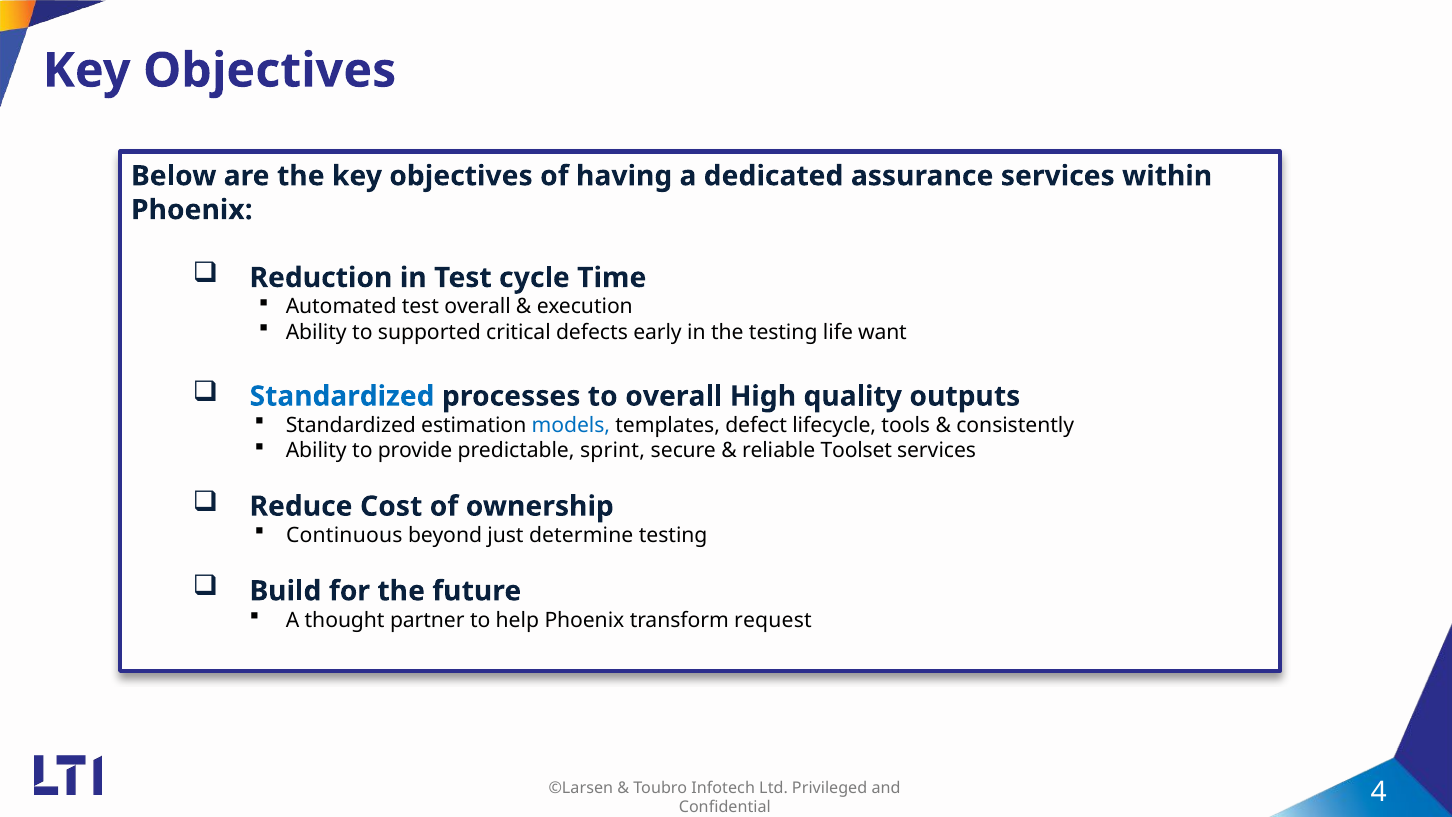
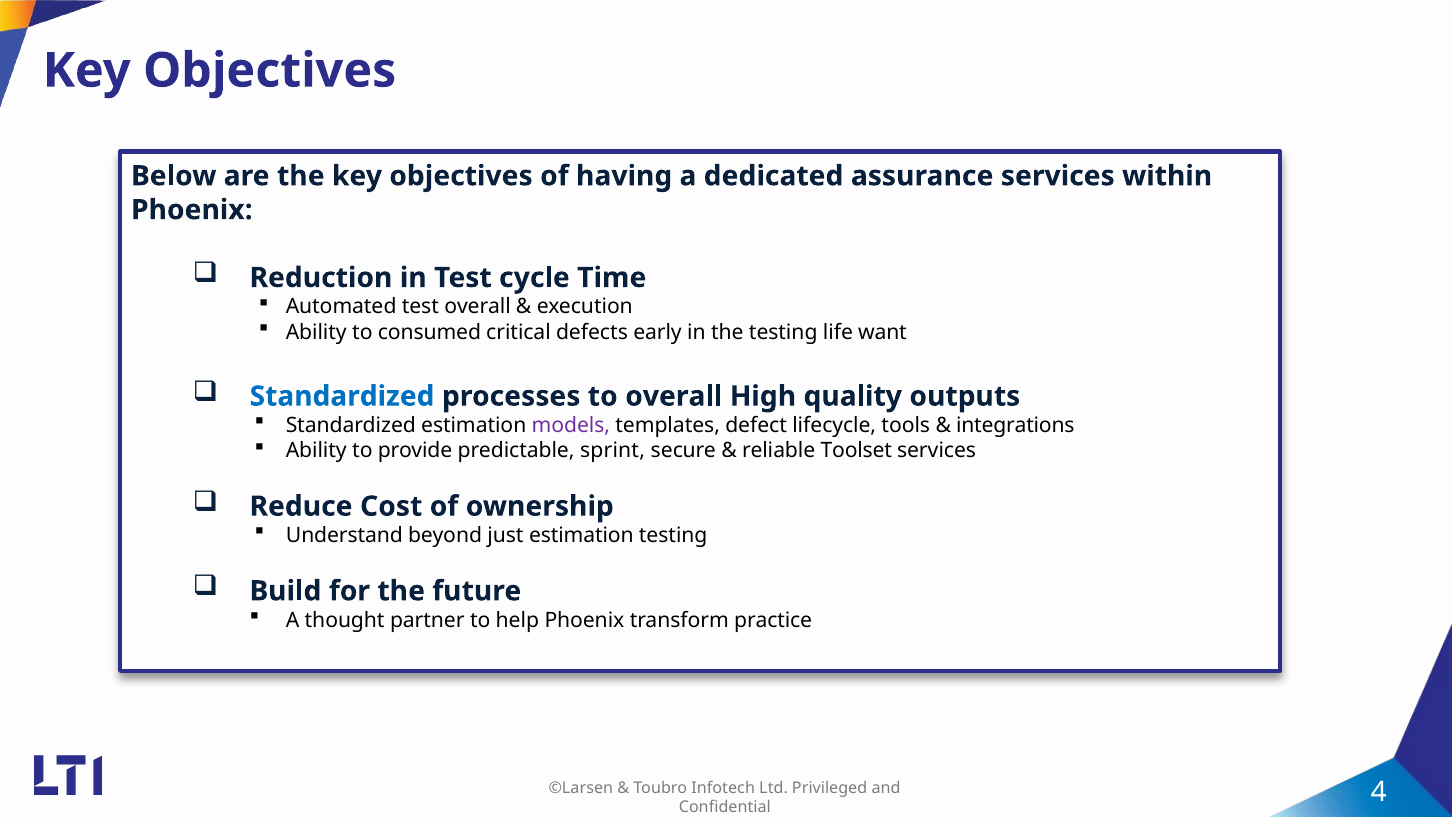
supported: supported -> consumed (429, 332)
models colour: blue -> purple (571, 425)
consistently: consistently -> integrations (1015, 425)
Continuous: Continuous -> Understand (344, 535)
just determine: determine -> estimation (581, 535)
request: request -> practice (773, 620)
